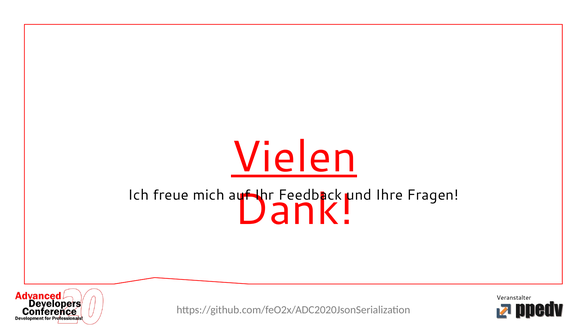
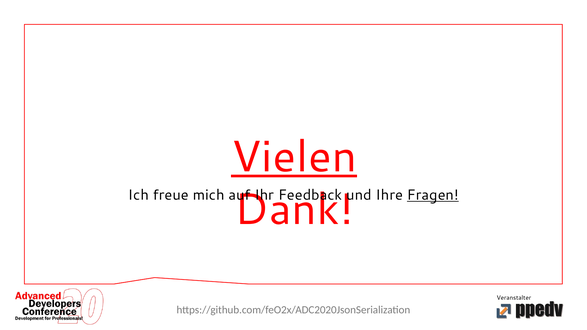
Fragen underline: none -> present (433, 195)
